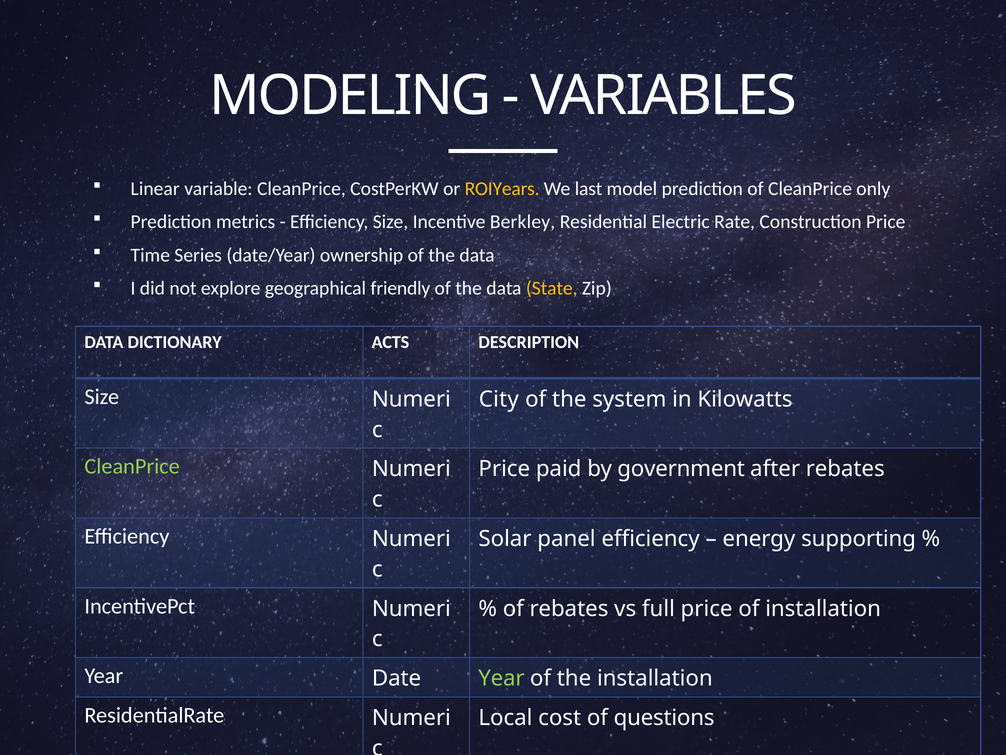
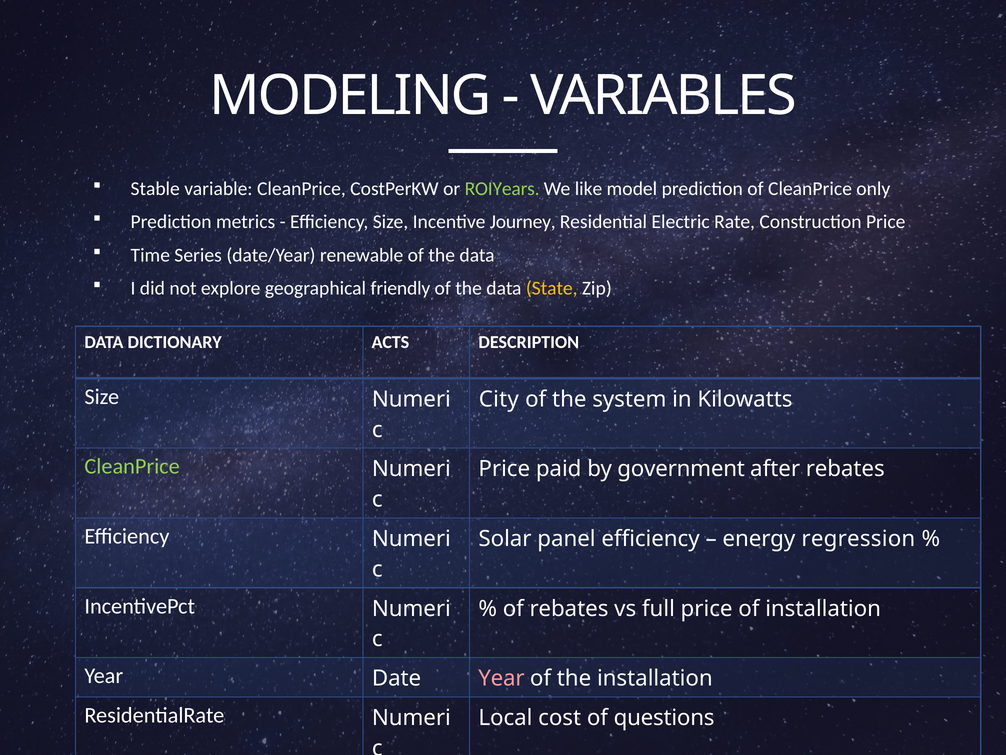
Linear: Linear -> Stable (155, 189)
ROIYears colour: yellow -> light green (502, 189)
last: last -> like (589, 189)
Berkley: Berkley -> Journey (523, 222)
ownership: ownership -> renewable (362, 255)
supporting: supporting -> regression (858, 539)
Year colour: light green -> pink (501, 678)
